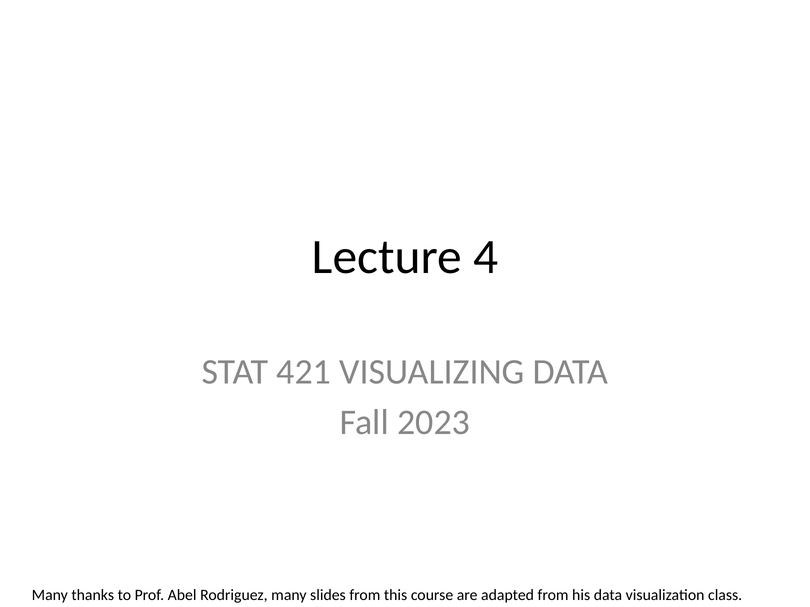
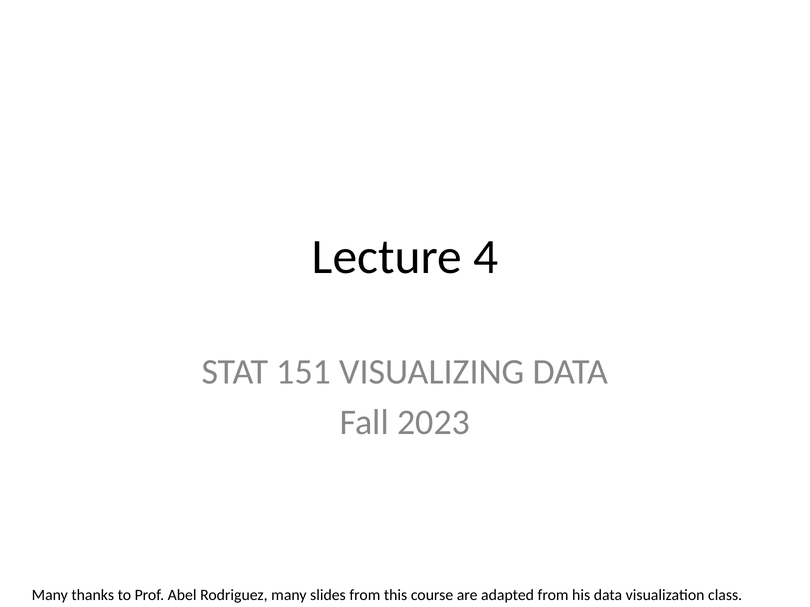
421: 421 -> 151 (304, 372)
